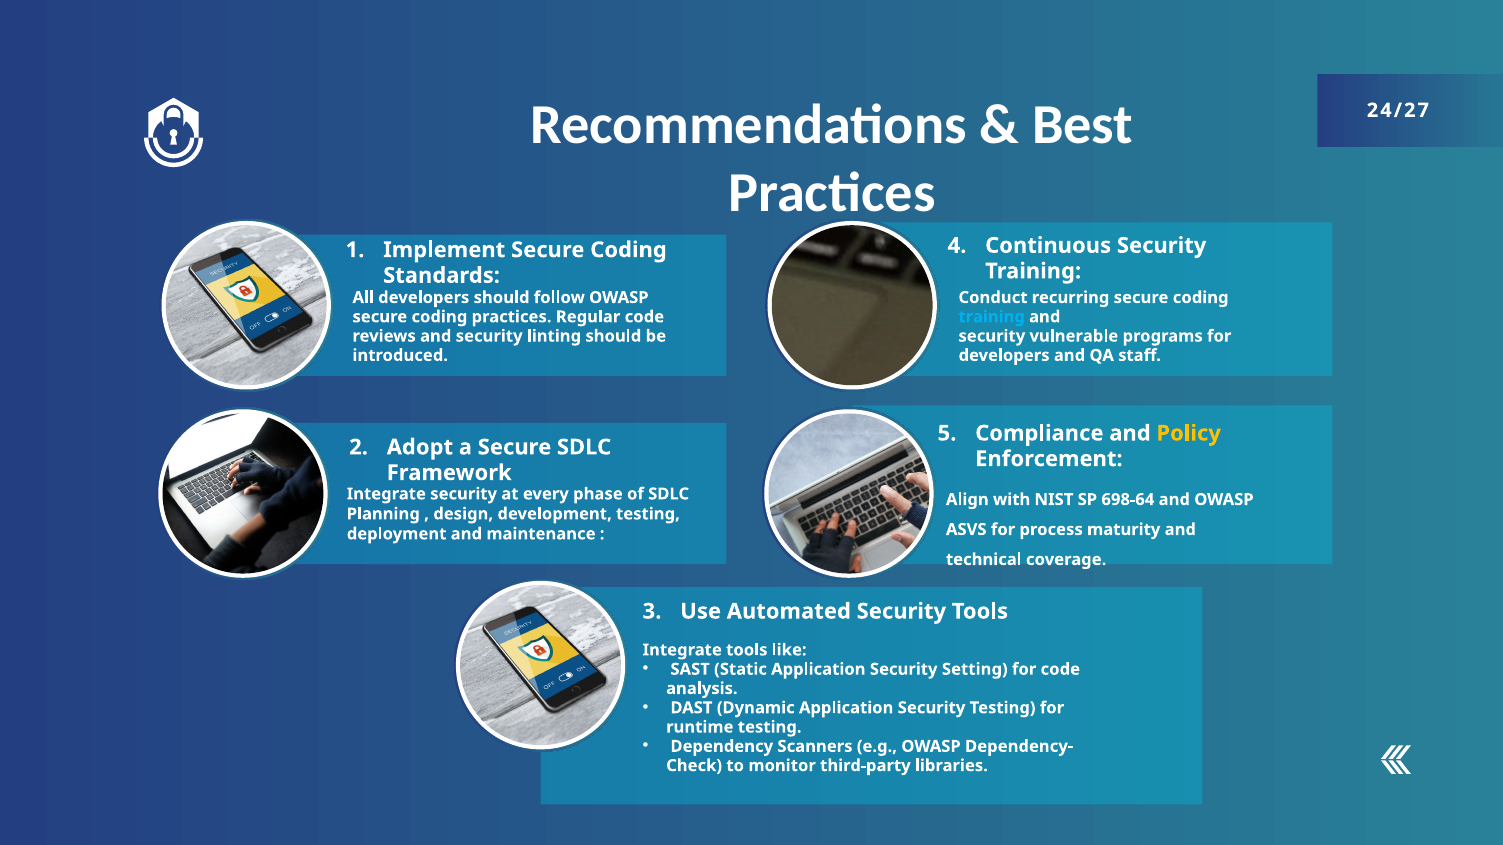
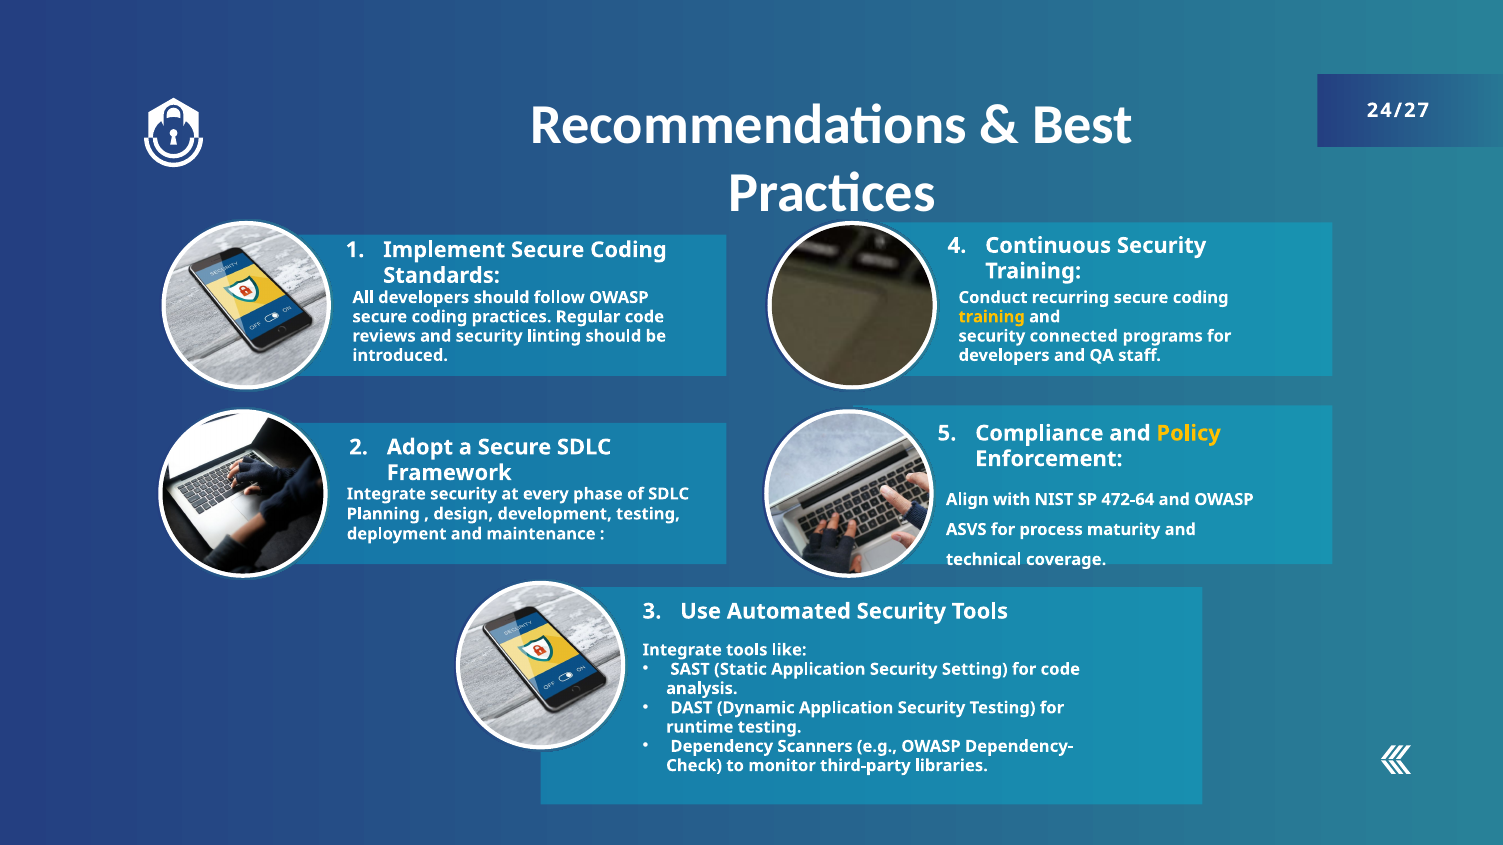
training colour: light blue -> yellow (992, 317)
vulnerable: vulnerable -> connected (1074, 336)
698-64: 698-64 -> 472-64 (1128, 500)
